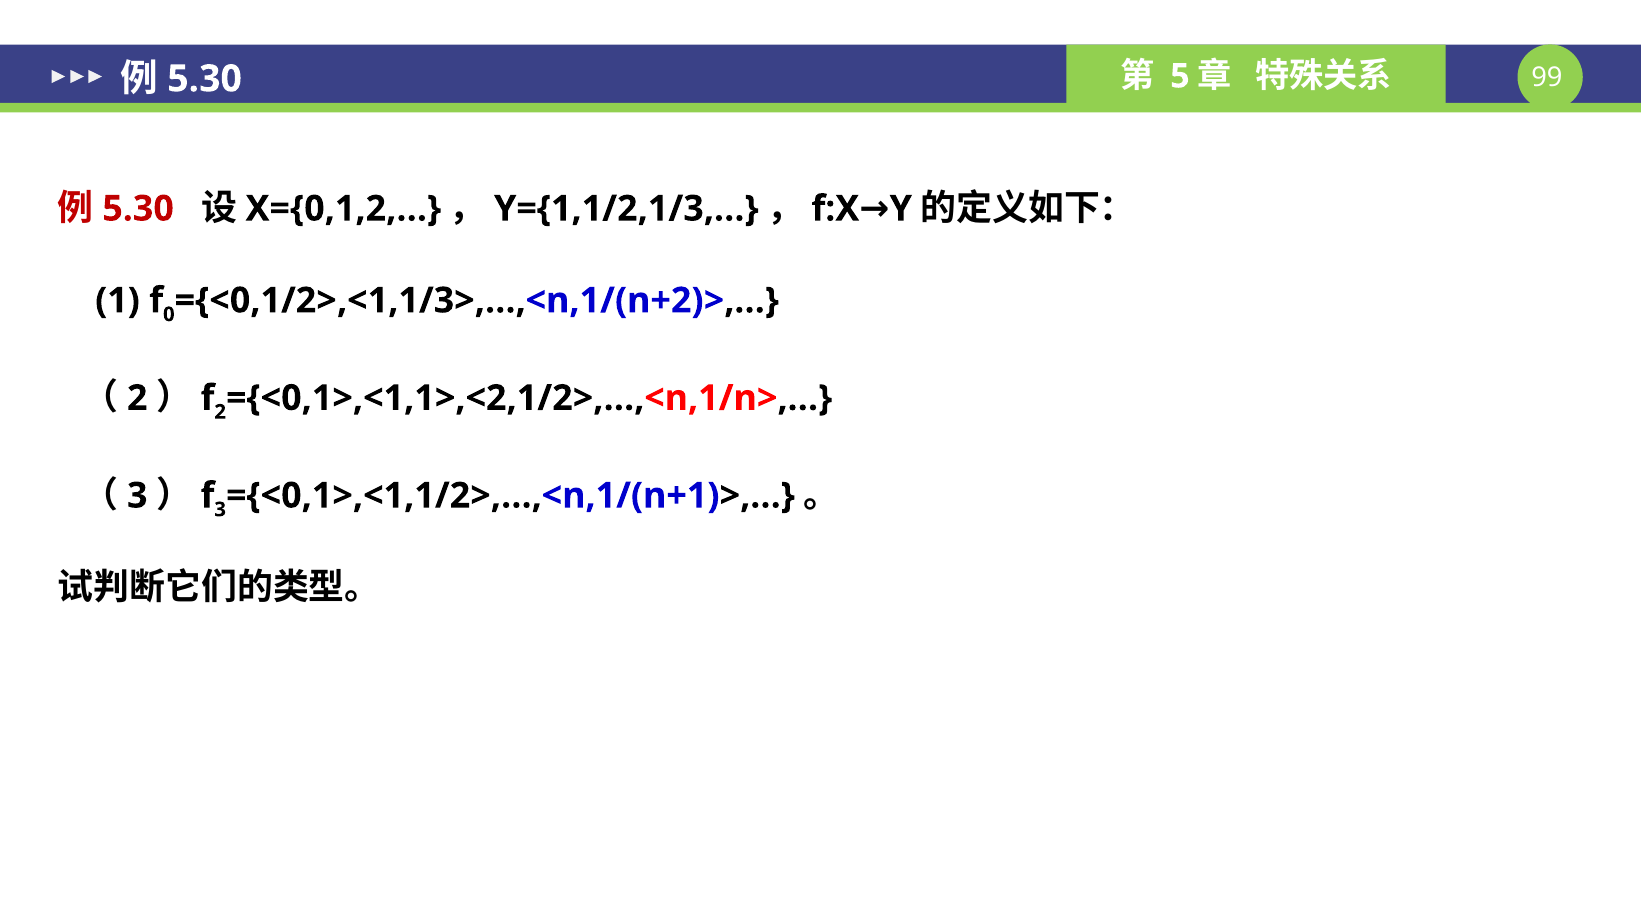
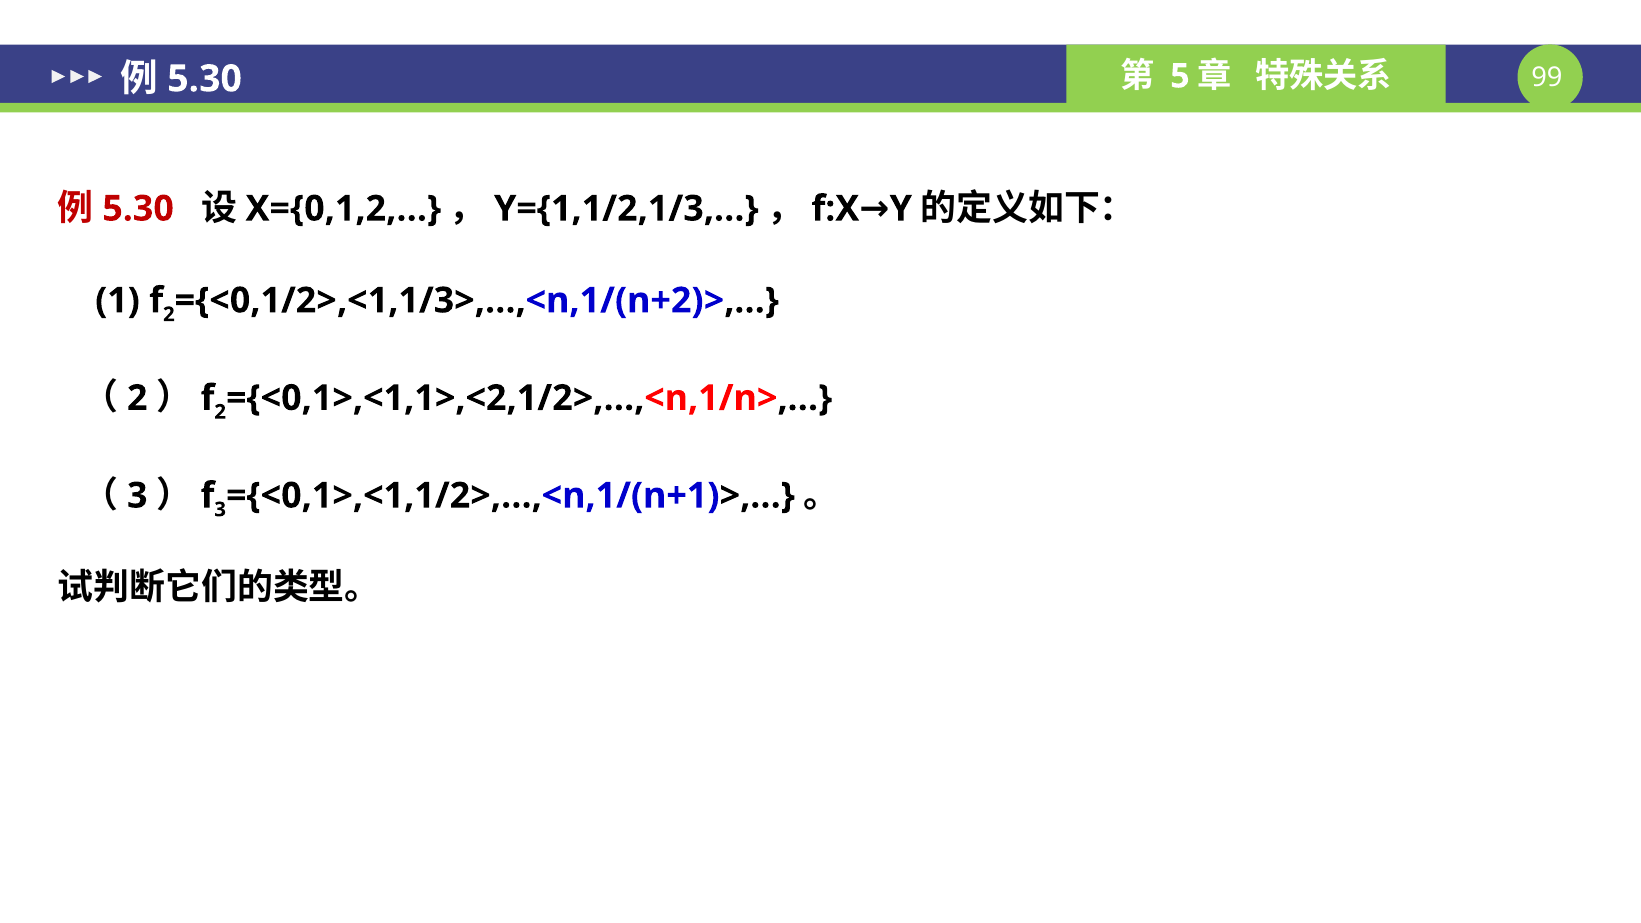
0: 0 -> 2 (169, 314)
